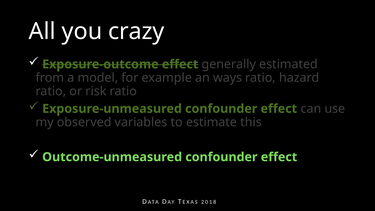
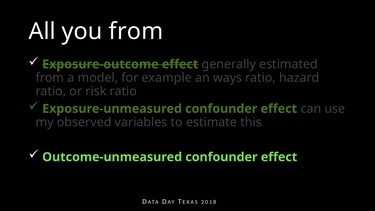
you crazy: crazy -> from (136, 31)
